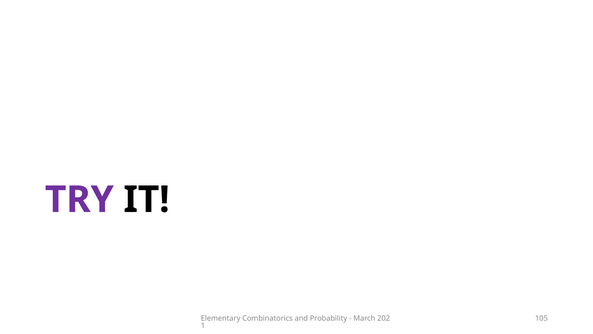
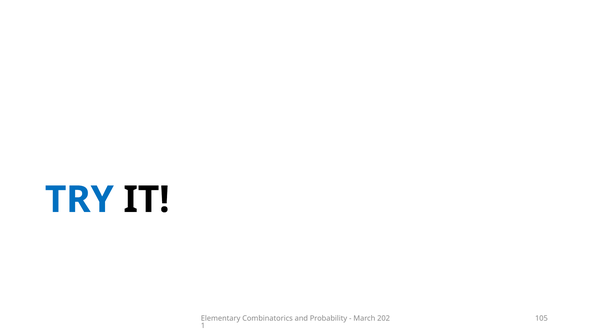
TRY colour: purple -> blue (79, 199)
